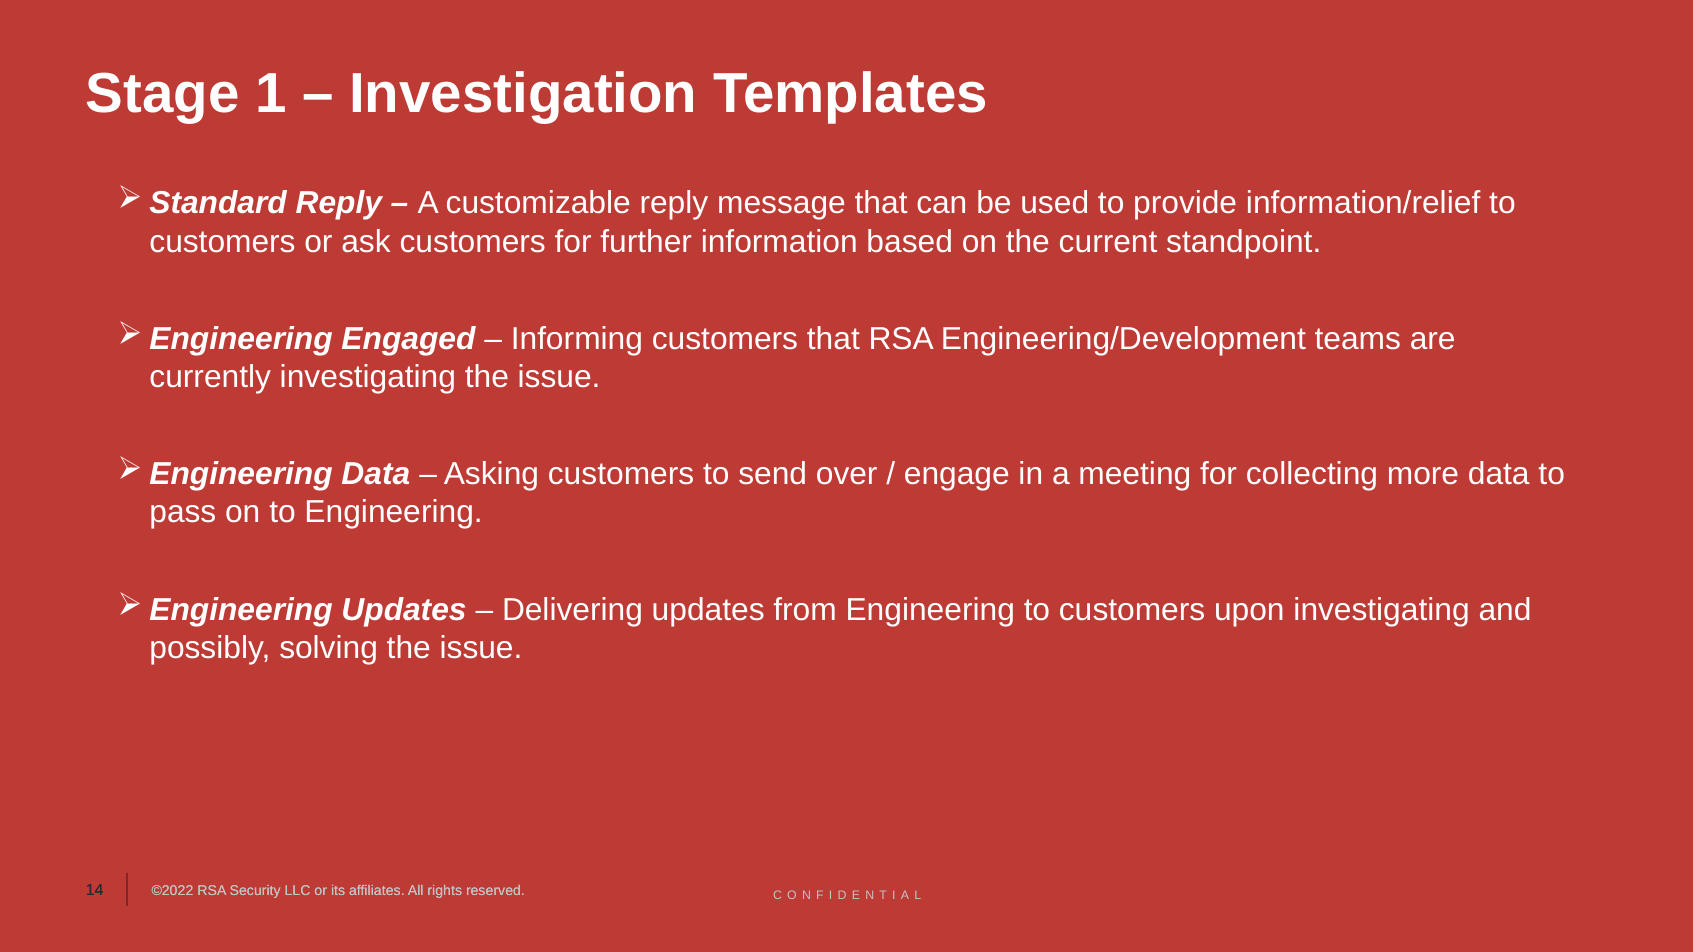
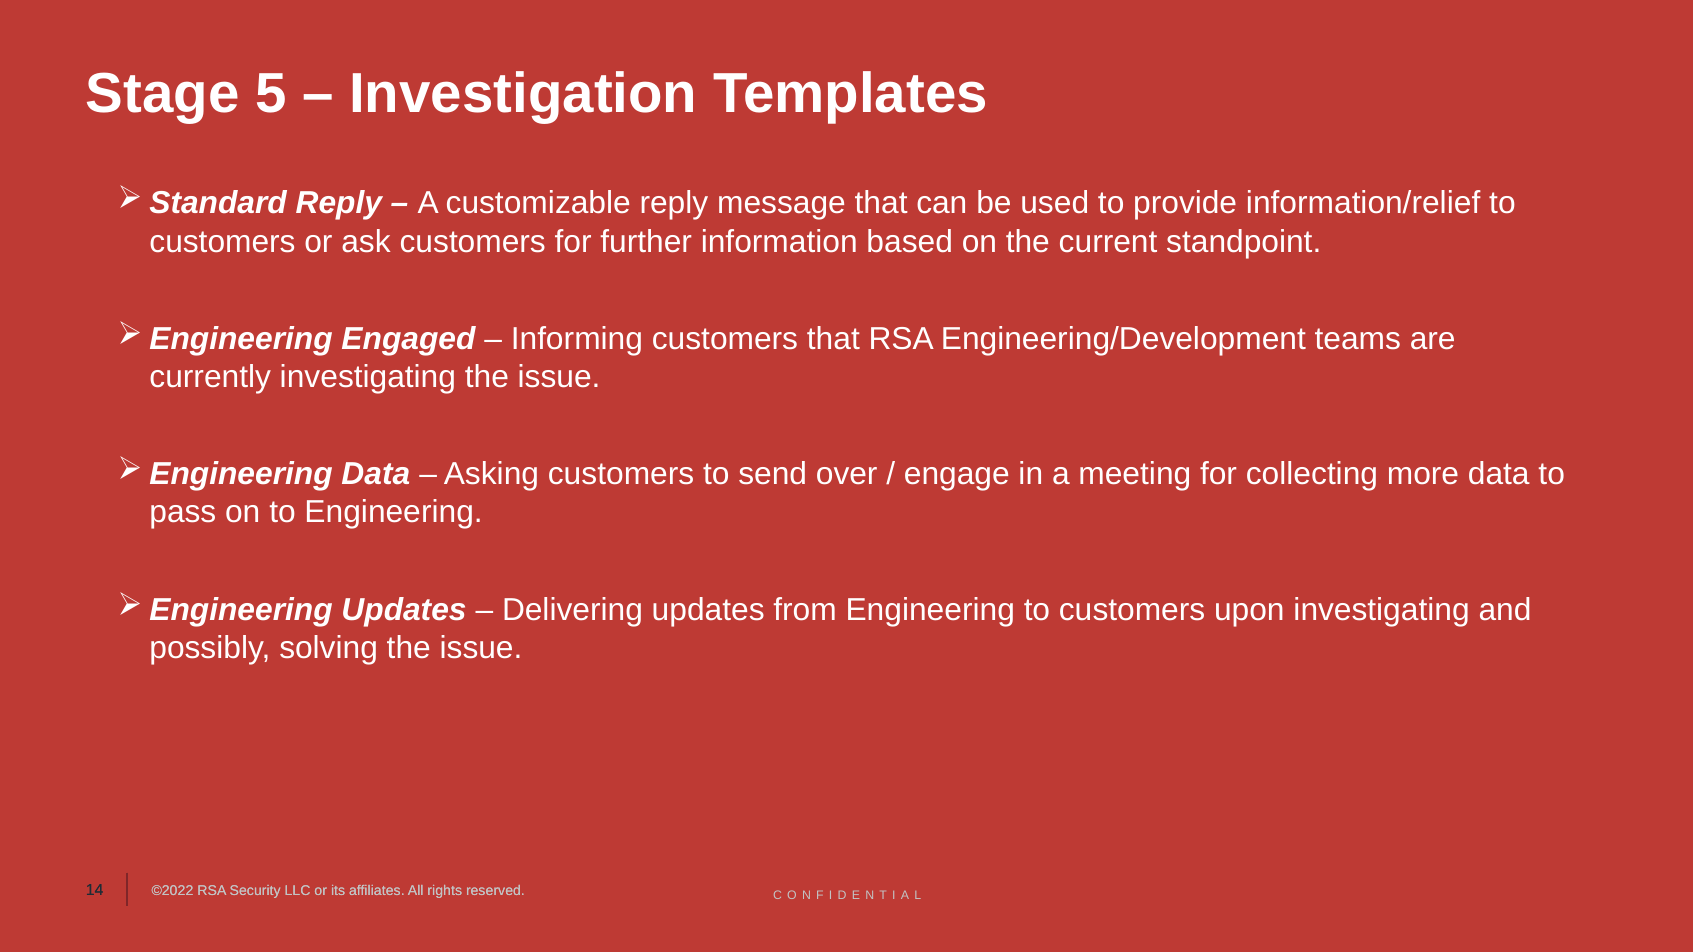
1: 1 -> 5 (271, 94)
